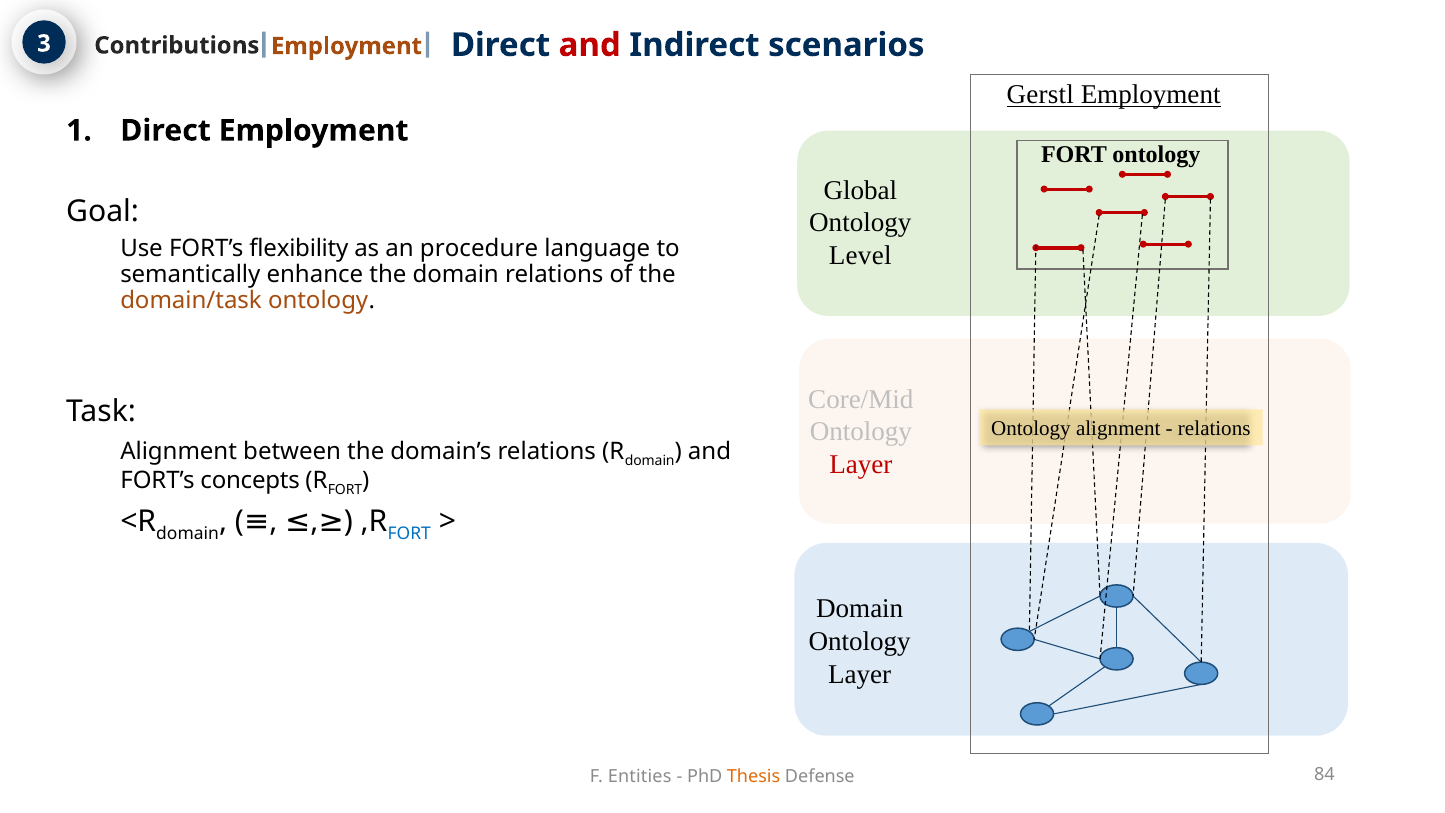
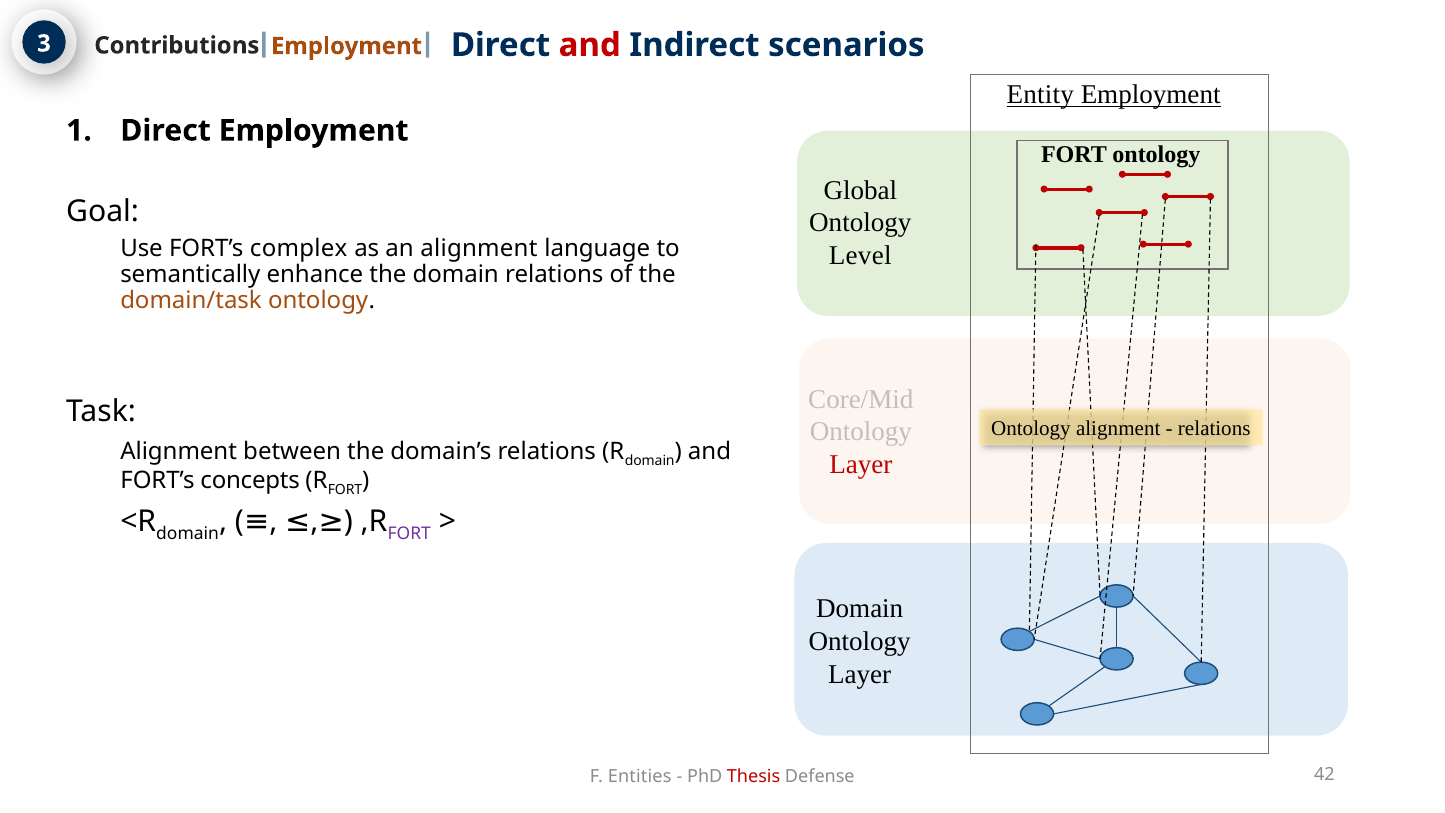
Gerstl: Gerstl -> Entity (1040, 94)
flexibility: flexibility -> complex (299, 248)
an procedure: procedure -> alignment (479, 248)
FORT colour: blue -> purple (409, 533)
Thesis colour: orange -> red (754, 776)
84: 84 -> 42 (1324, 775)
